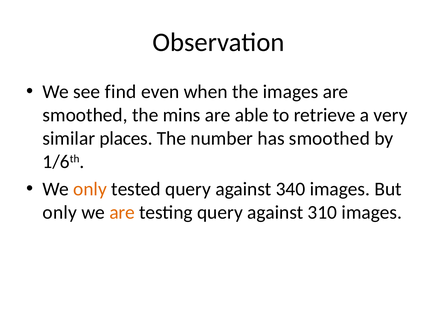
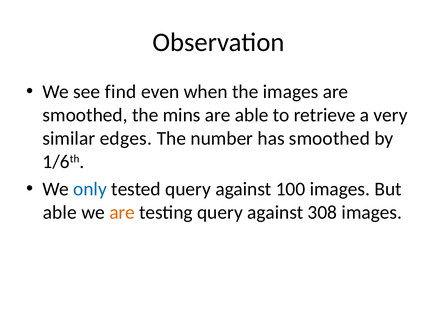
places: places -> edges (126, 138)
only colour: orange -> blue (90, 189)
340: 340 -> 100 (290, 189)
only: only -> able (60, 212)
310: 310 -> 308 (322, 212)
